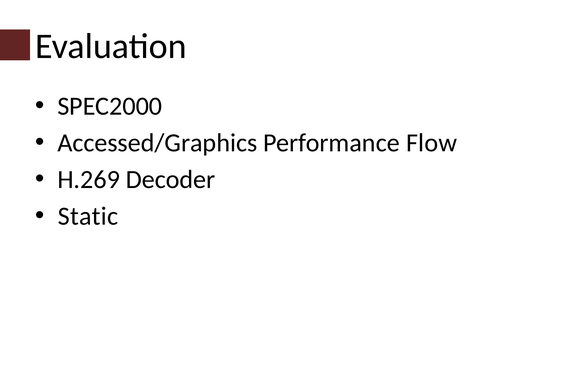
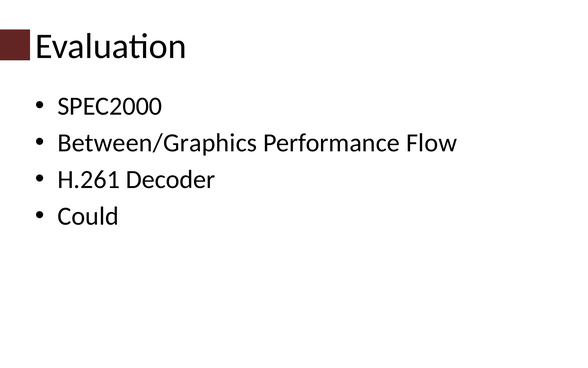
Accessed/Graphics: Accessed/Graphics -> Between/Graphics (157, 143)
H.269: H.269 -> H.261 (89, 179)
Static: Static -> Could (88, 216)
